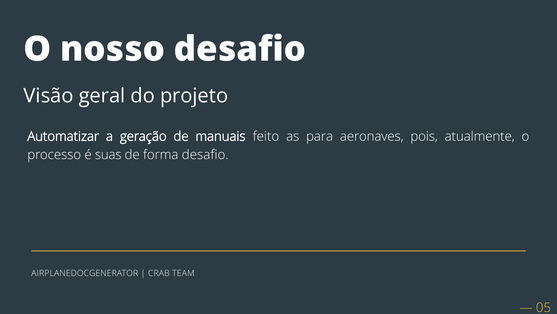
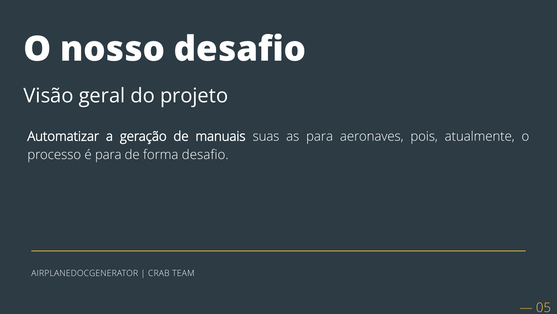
feito: feito -> suas (266, 136)
é suas: suas -> para (108, 154)
